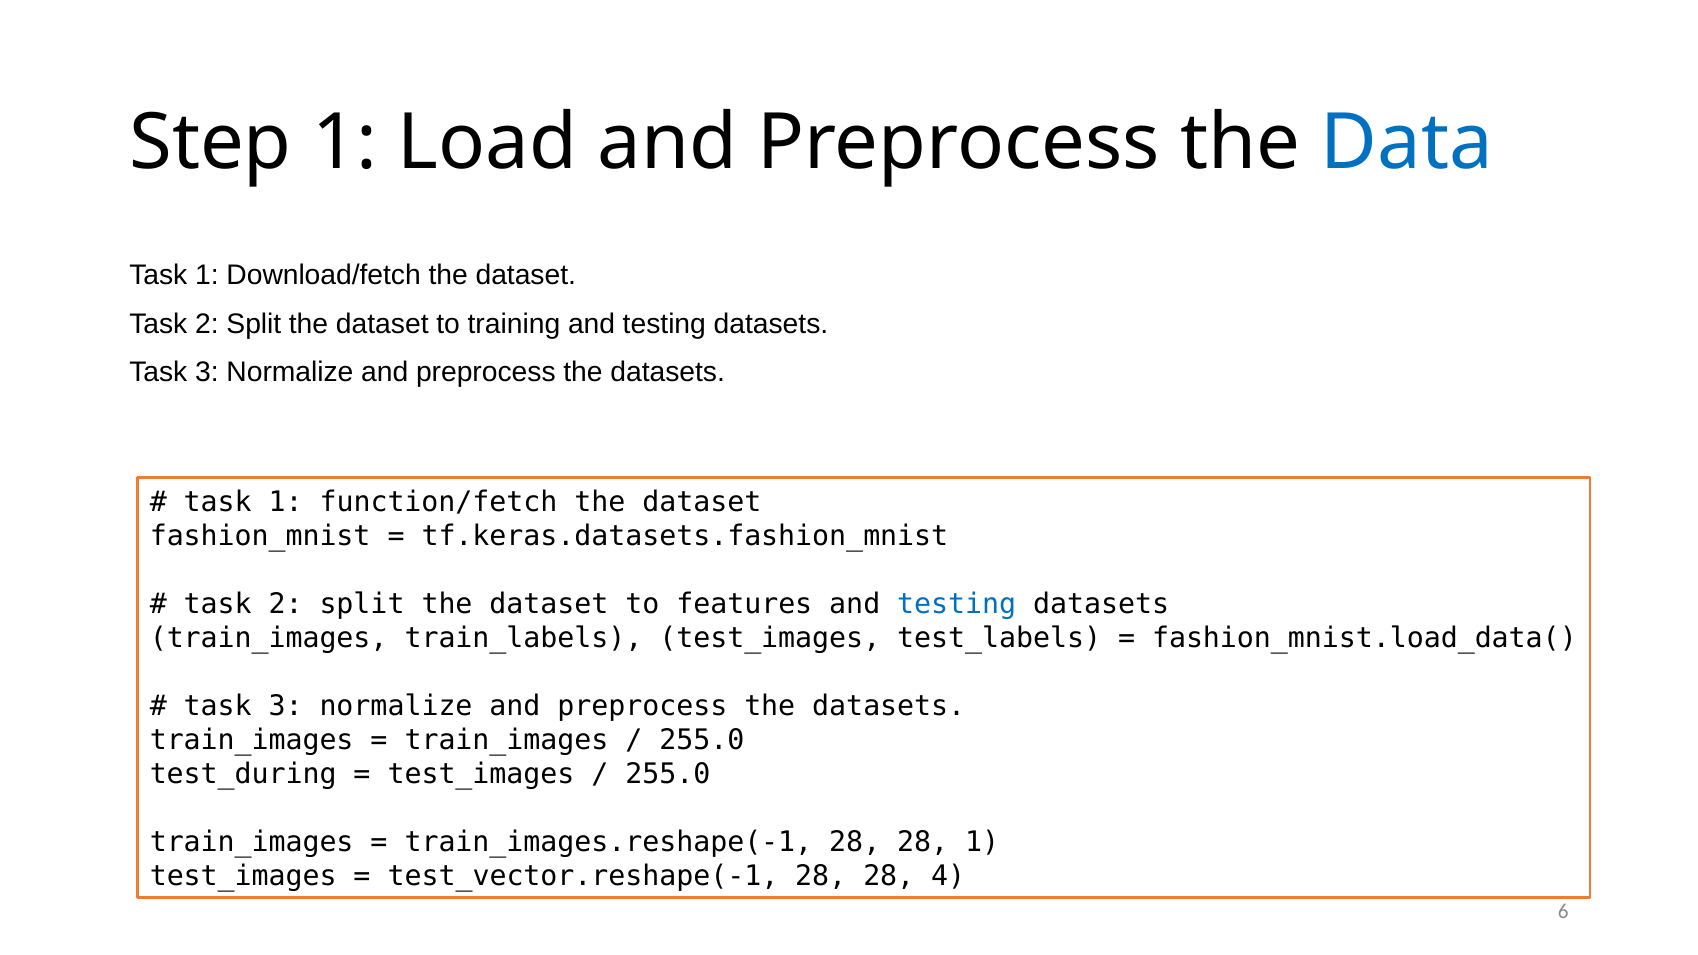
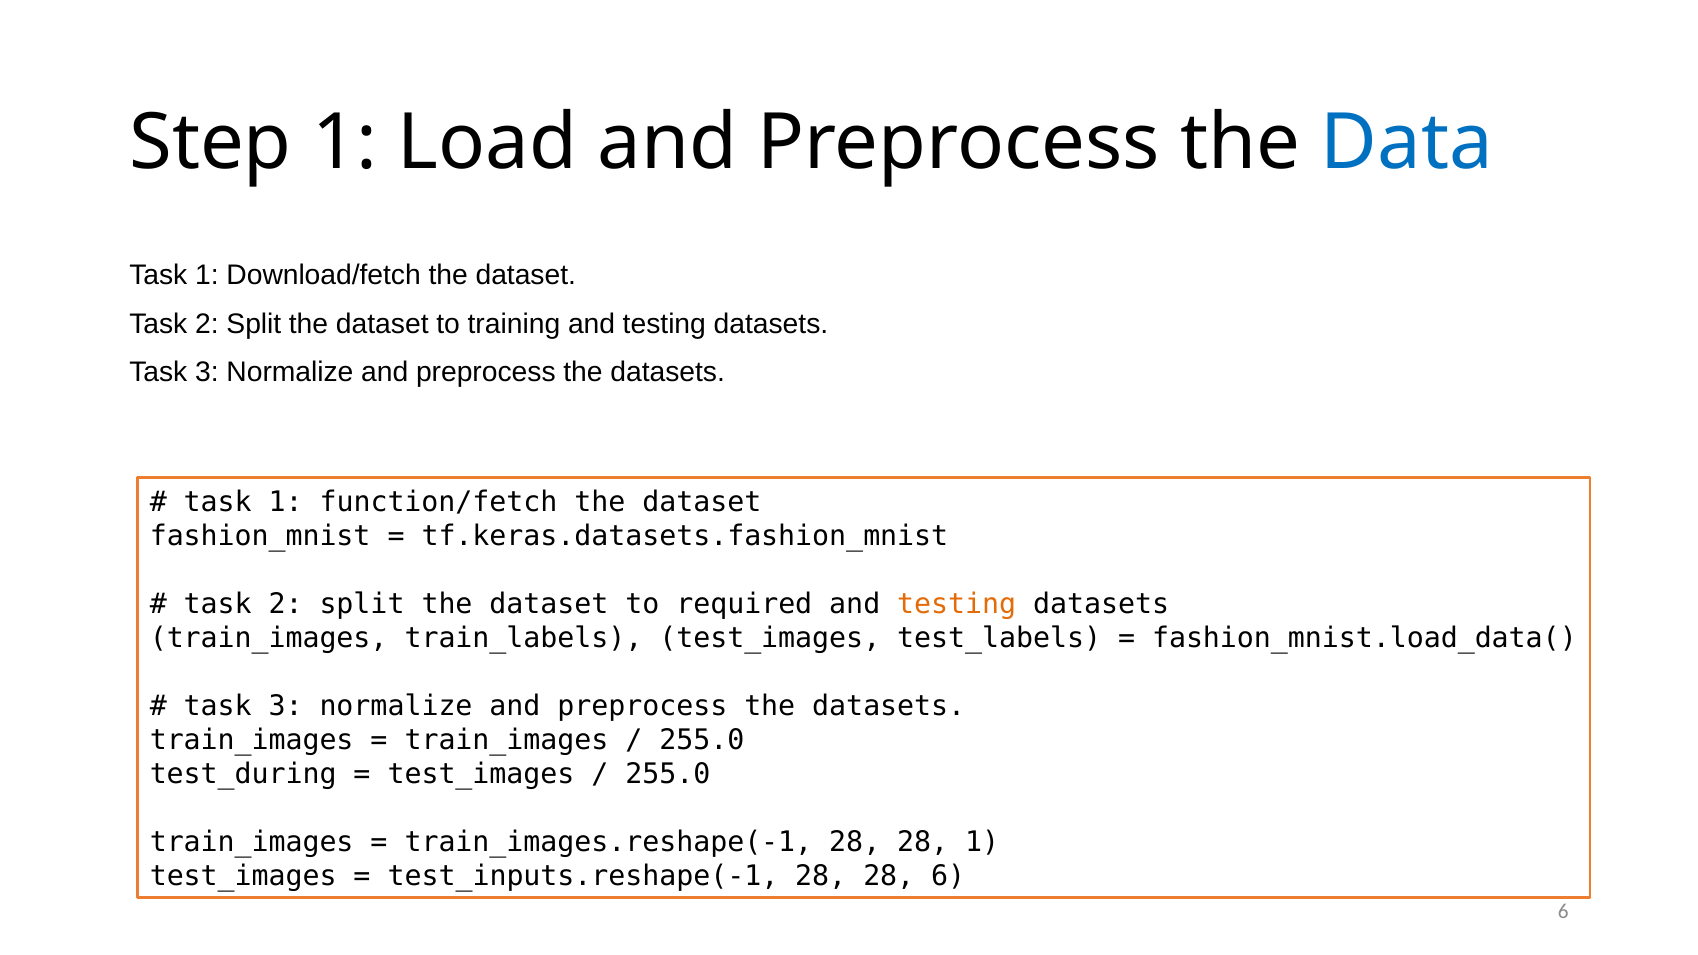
features: features -> required (744, 605)
testing colour: blue -> orange (957, 605)
test_vector.reshape(-1: test_vector.reshape(-1 -> test_inputs.reshape(-1 (583, 876)
28 4: 4 -> 6 (948, 876)
